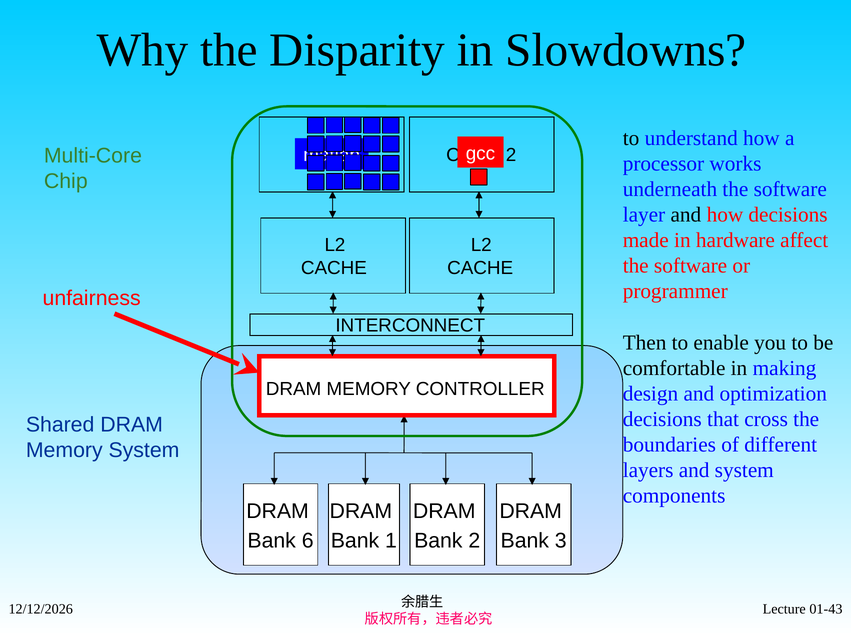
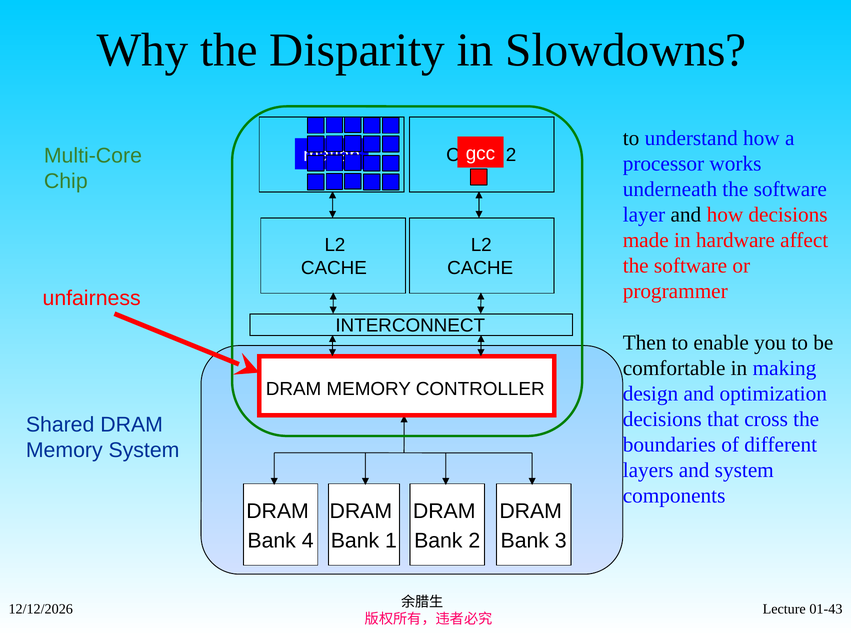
6: 6 -> 4 (308, 541)
